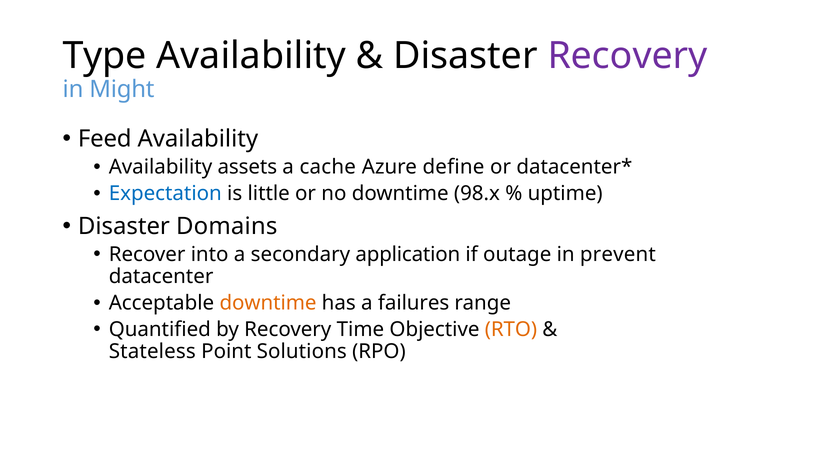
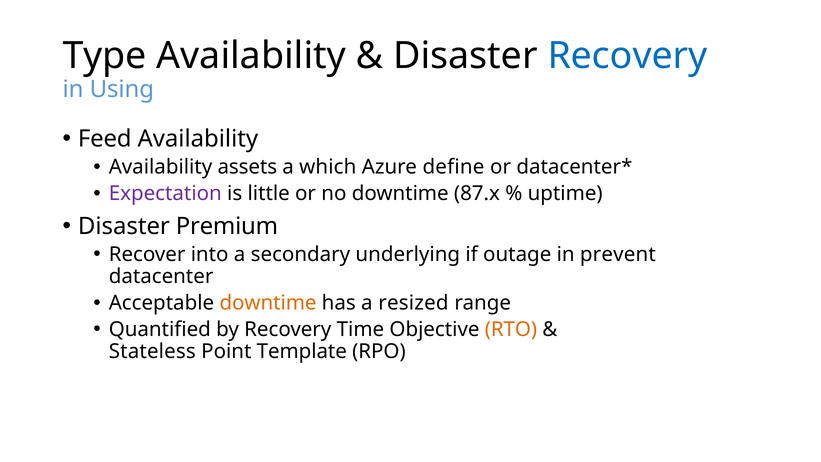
Recovery colour: purple -> blue (627, 56)
Might: Might -> Using (122, 89)
cache: cache -> which (328, 167)
Expectation colour: blue -> purple (165, 194)
98.x: 98.x -> 87.x (477, 194)
Domains: Domains -> Premium (227, 226)
application: application -> underlying (408, 254)
failures: failures -> resized (413, 303)
Solutions: Solutions -> Template (302, 352)
